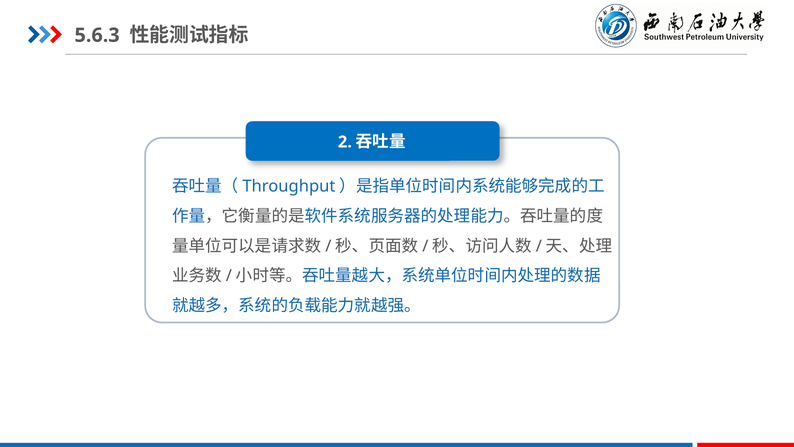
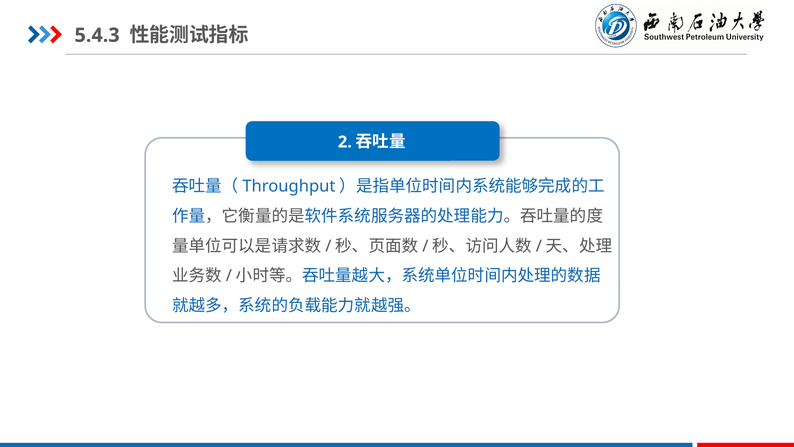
5.6.3: 5.6.3 -> 5.4.3 (97, 35)
